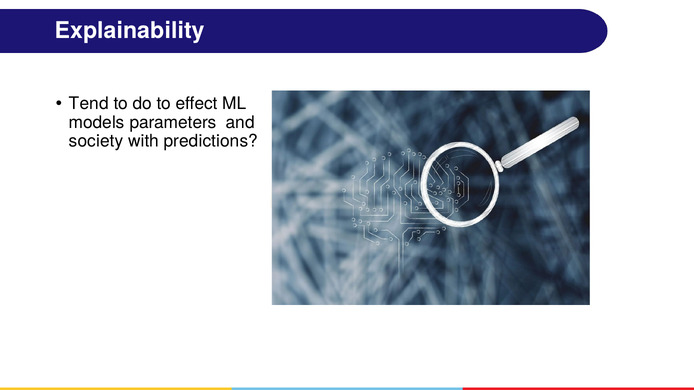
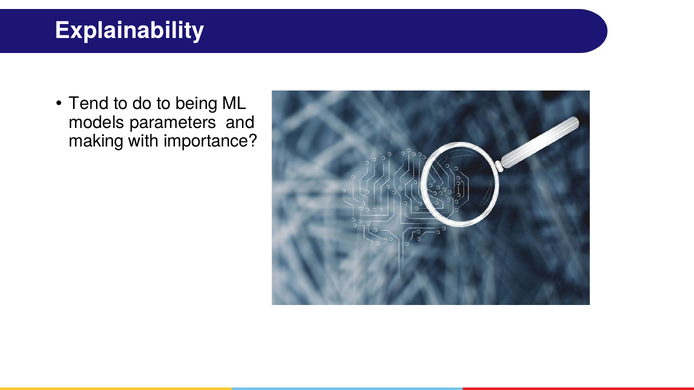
effect: effect -> being (197, 104)
society: society -> making (96, 141)
predictions: predictions -> importance (211, 141)
